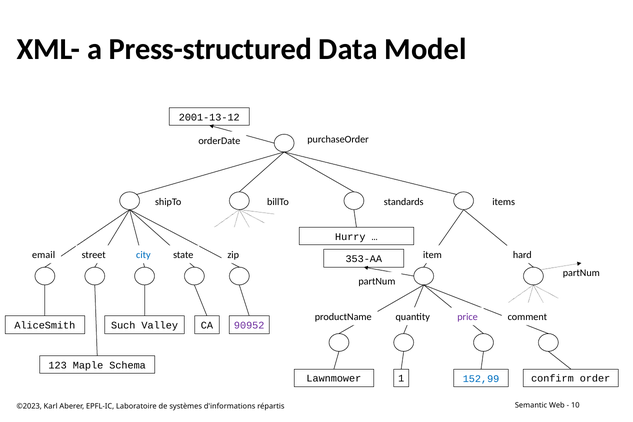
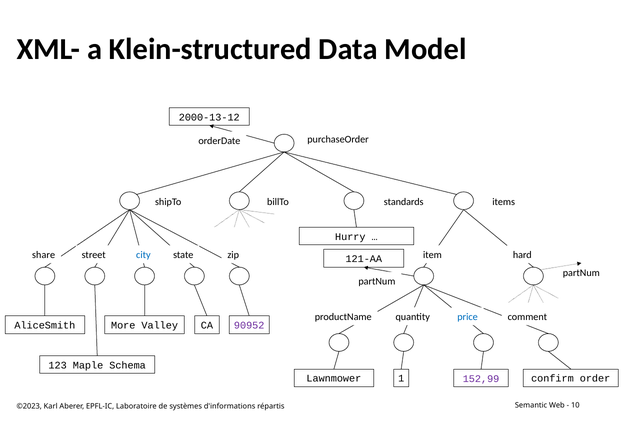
Press-structured: Press-structured -> Klein-structured (210, 49)
2001-13-12: 2001-13-12 -> 2000-13-12 (209, 117)
email: email -> share (44, 255)
353-AA: 353-AA -> 121-AA (364, 259)
price colour: purple -> blue (468, 317)
Such: Such -> More (123, 326)
152,99 colour: blue -> purple (481, 379)
